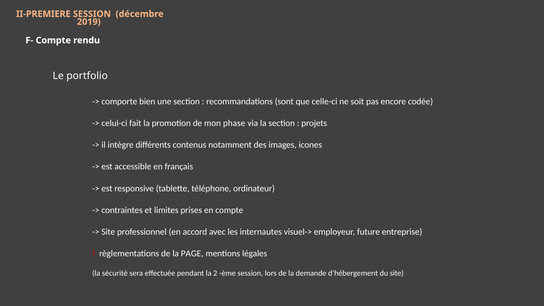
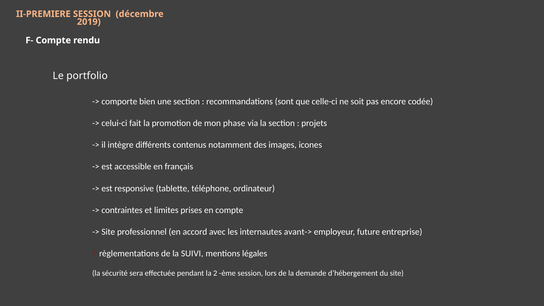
visuel->: visuel-> -> avant-> (298, 232)
PAGE: PAGE -> SUIVI (192, 254)
